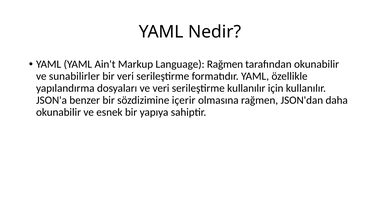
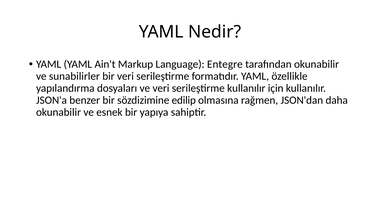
Language Rağmen: Rağmen -> Entegre (225, 64)
içerir: içerir -> edilip (184, 100)
